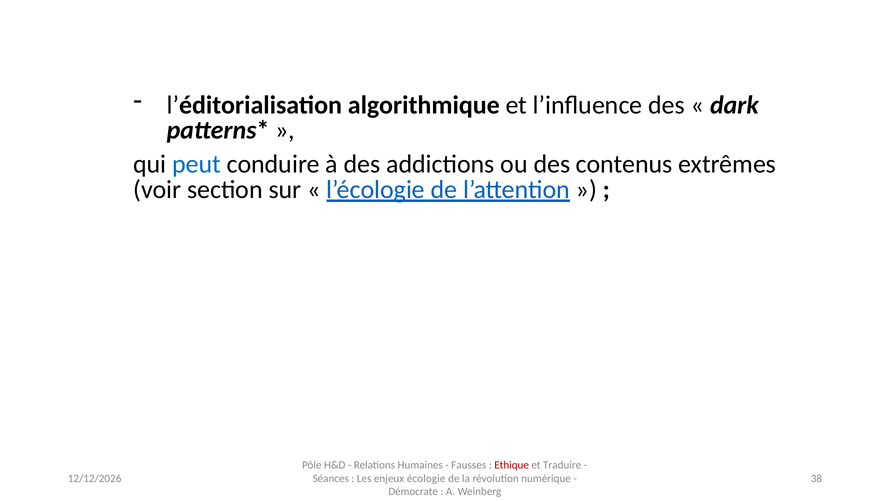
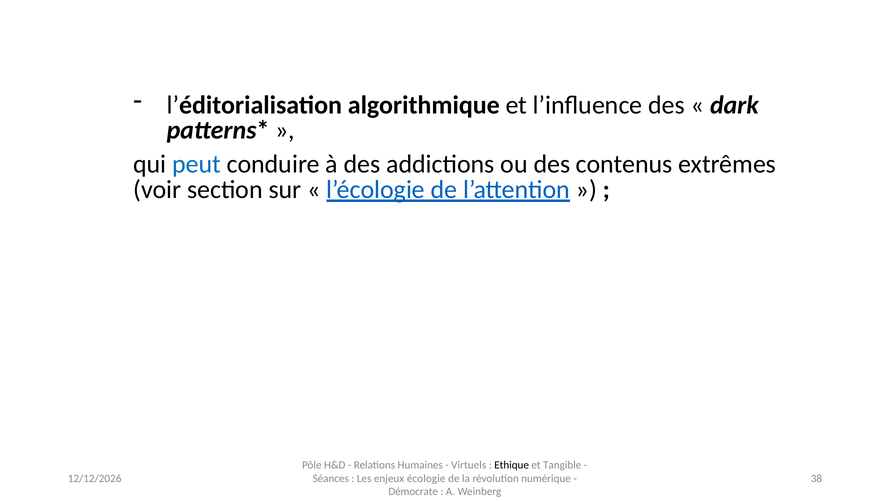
Fausses: Fausses -> Virtuels (469, 465)
Ethique colour: red -> black (512, 465)
Traduire: Traduire -> Tangible (562, 465)
